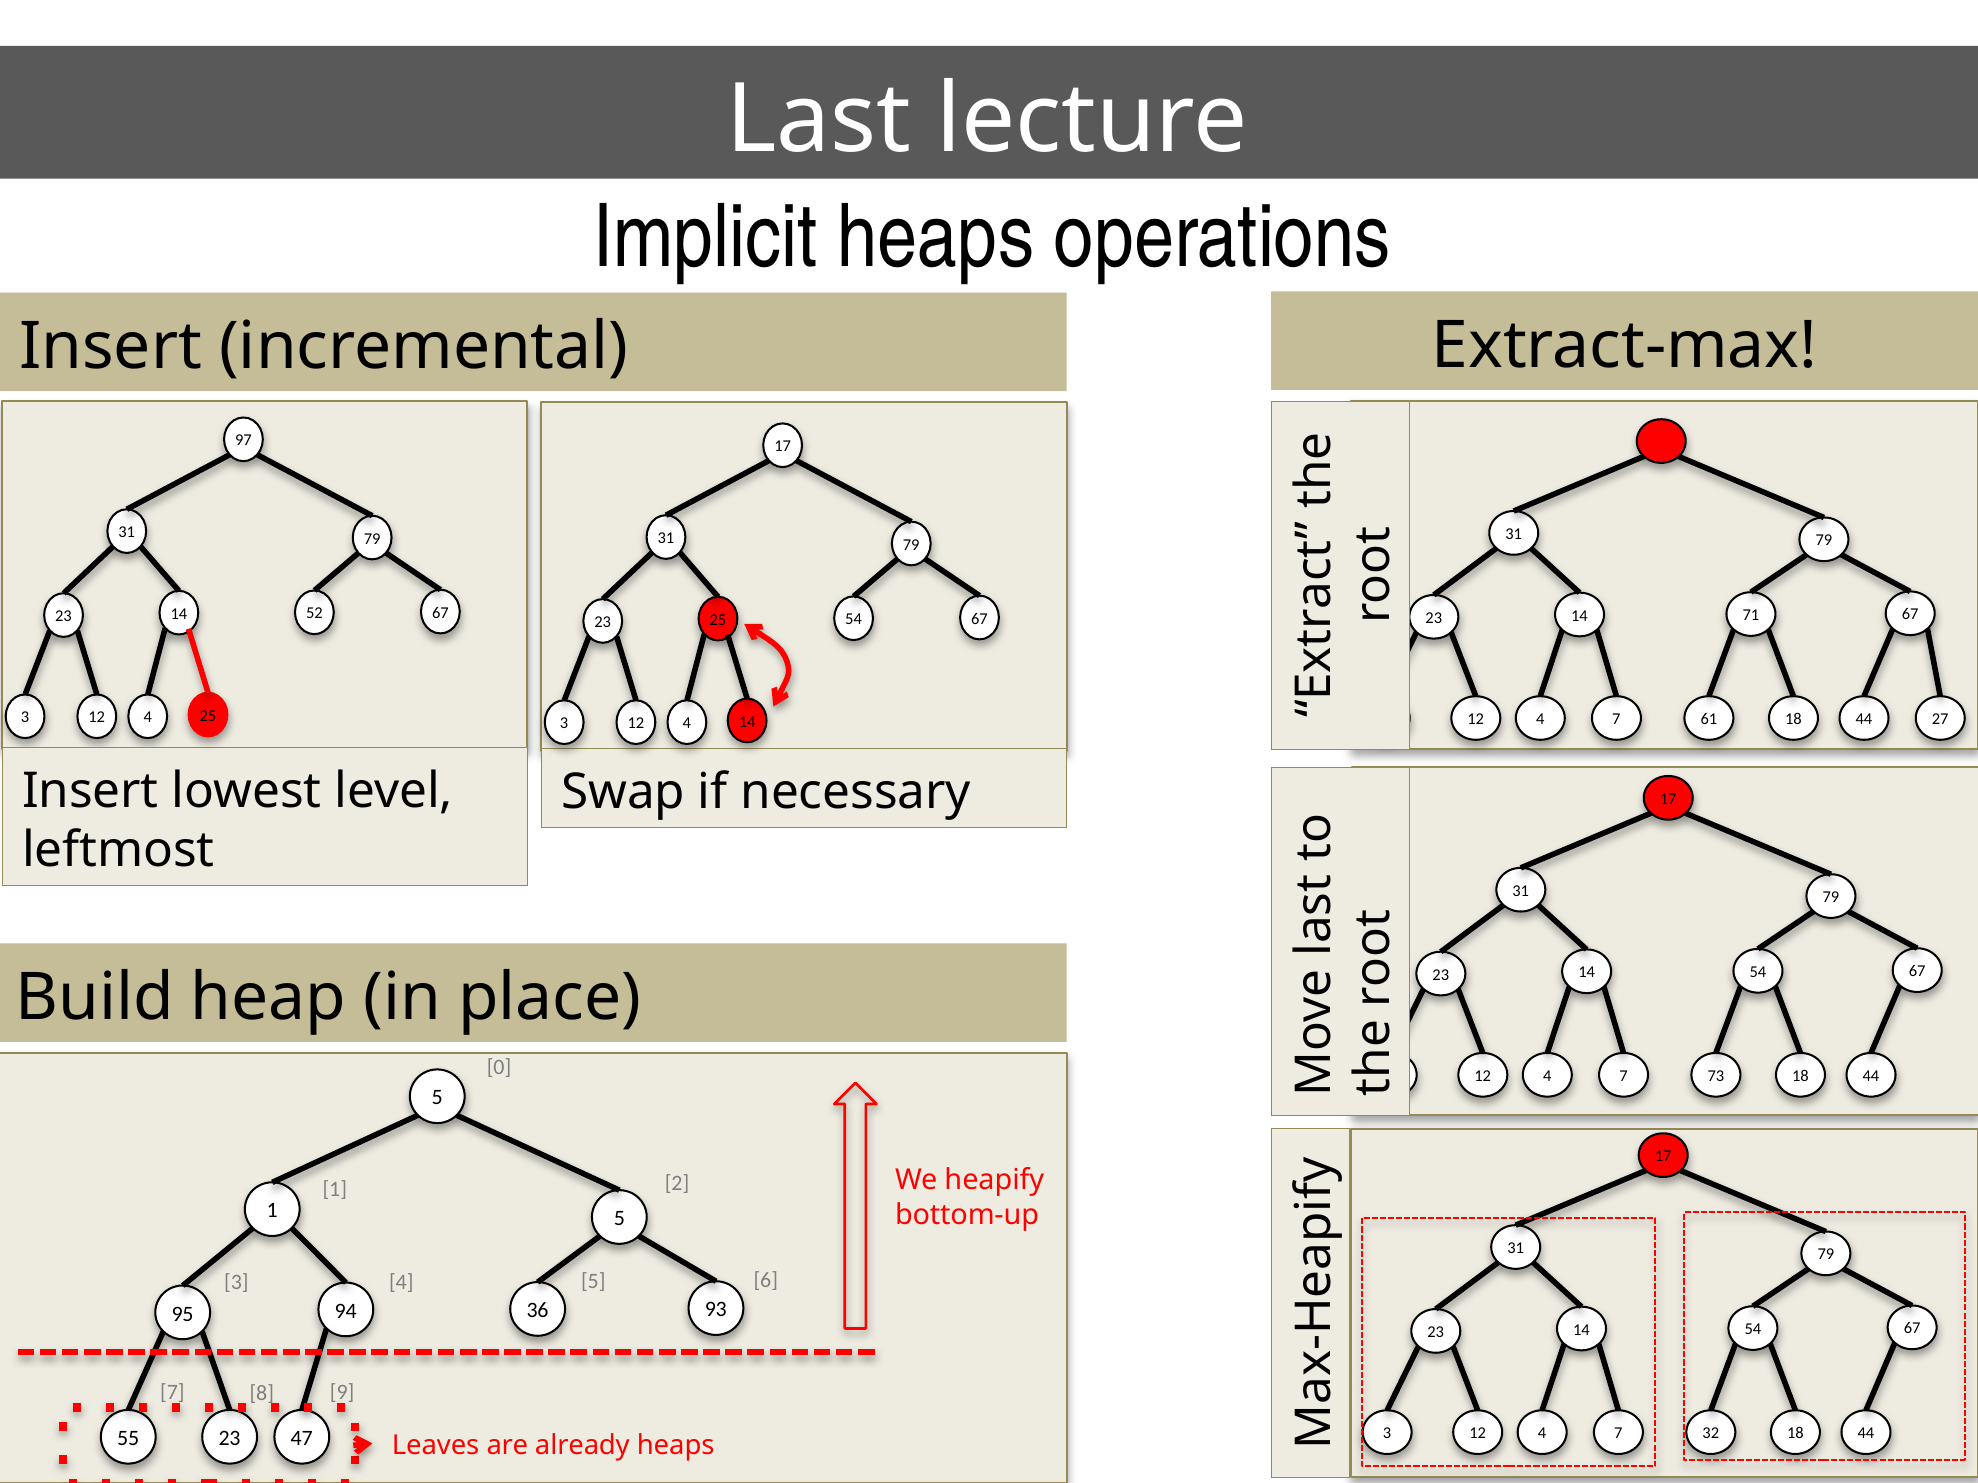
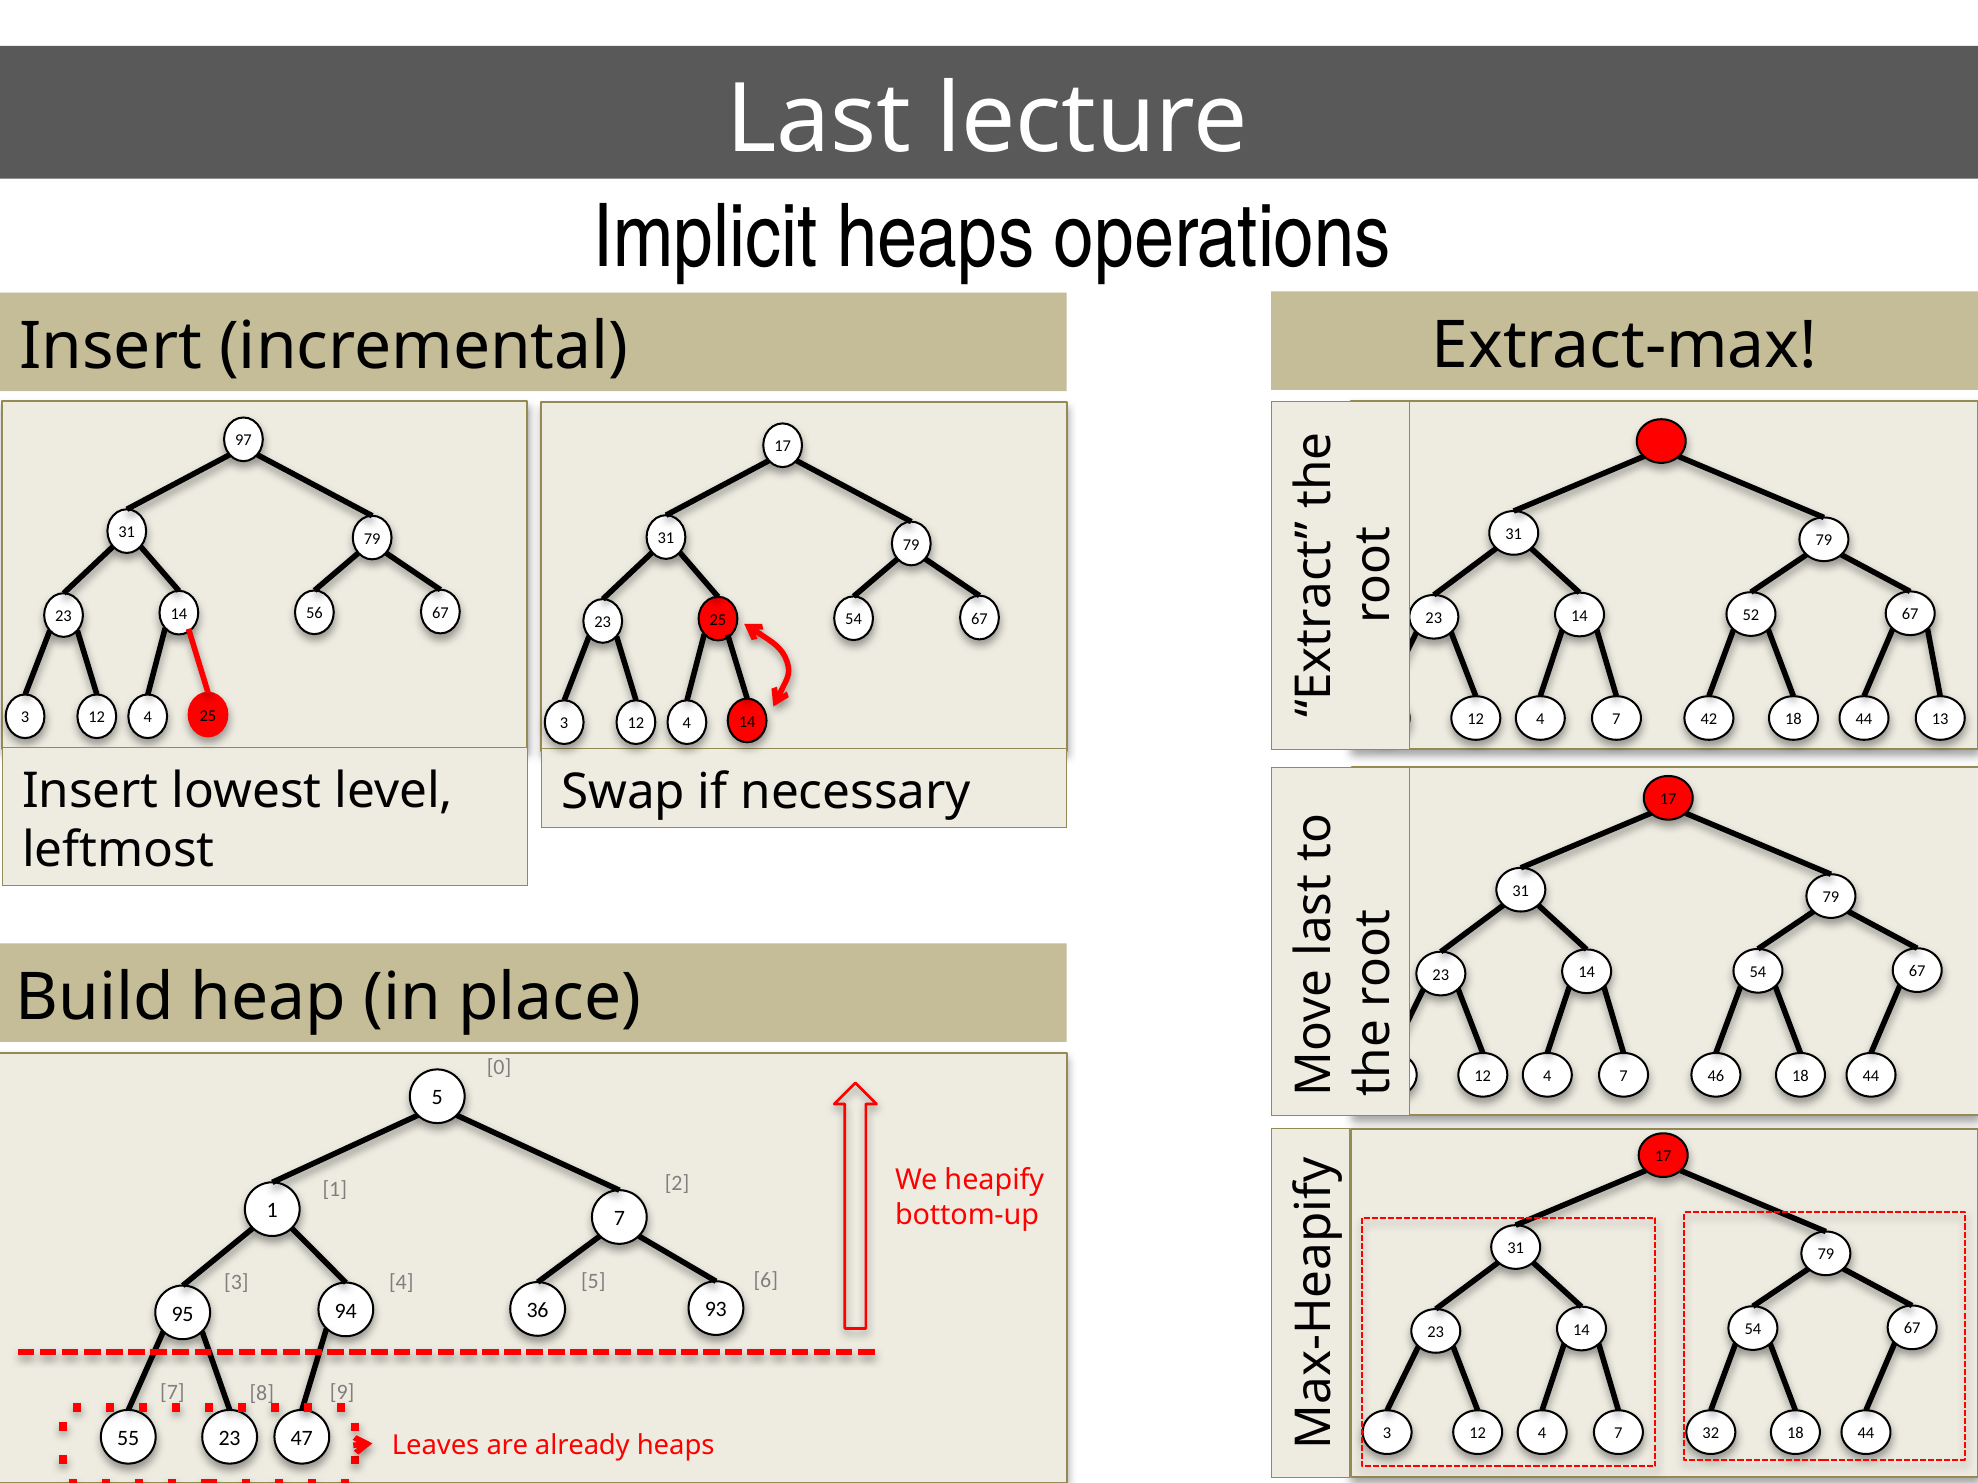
52: 52 -> 56 (314, 614)
71: 71 -> 52 (1751, 615)
61: 61 -> 42 (1709, 719)
27: 27 -> 13 (1940, 719)
73: 73 -> 46 (1716, 1076)
1 5: 5 -> 7 (619, 1219)
